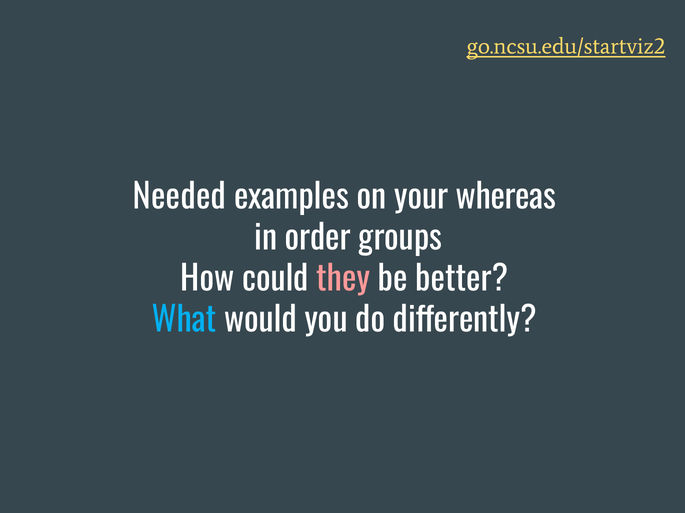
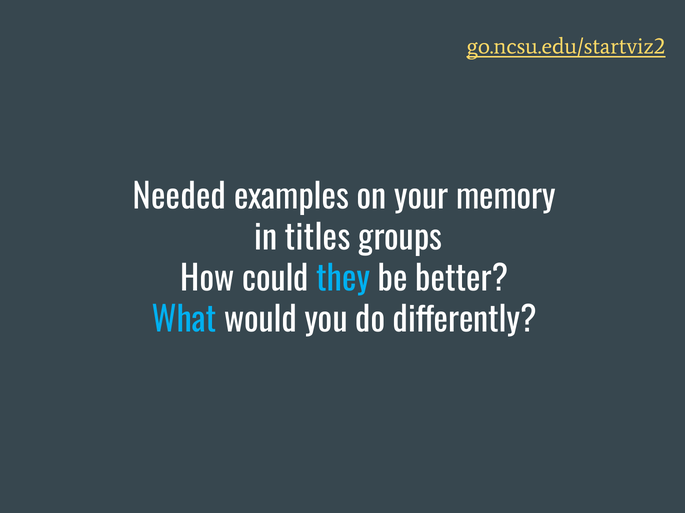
whereas: whereas -> memory (506, 198)
order: order -> titles (318, 239)
they colour: pink -> light blue (343, 280)
